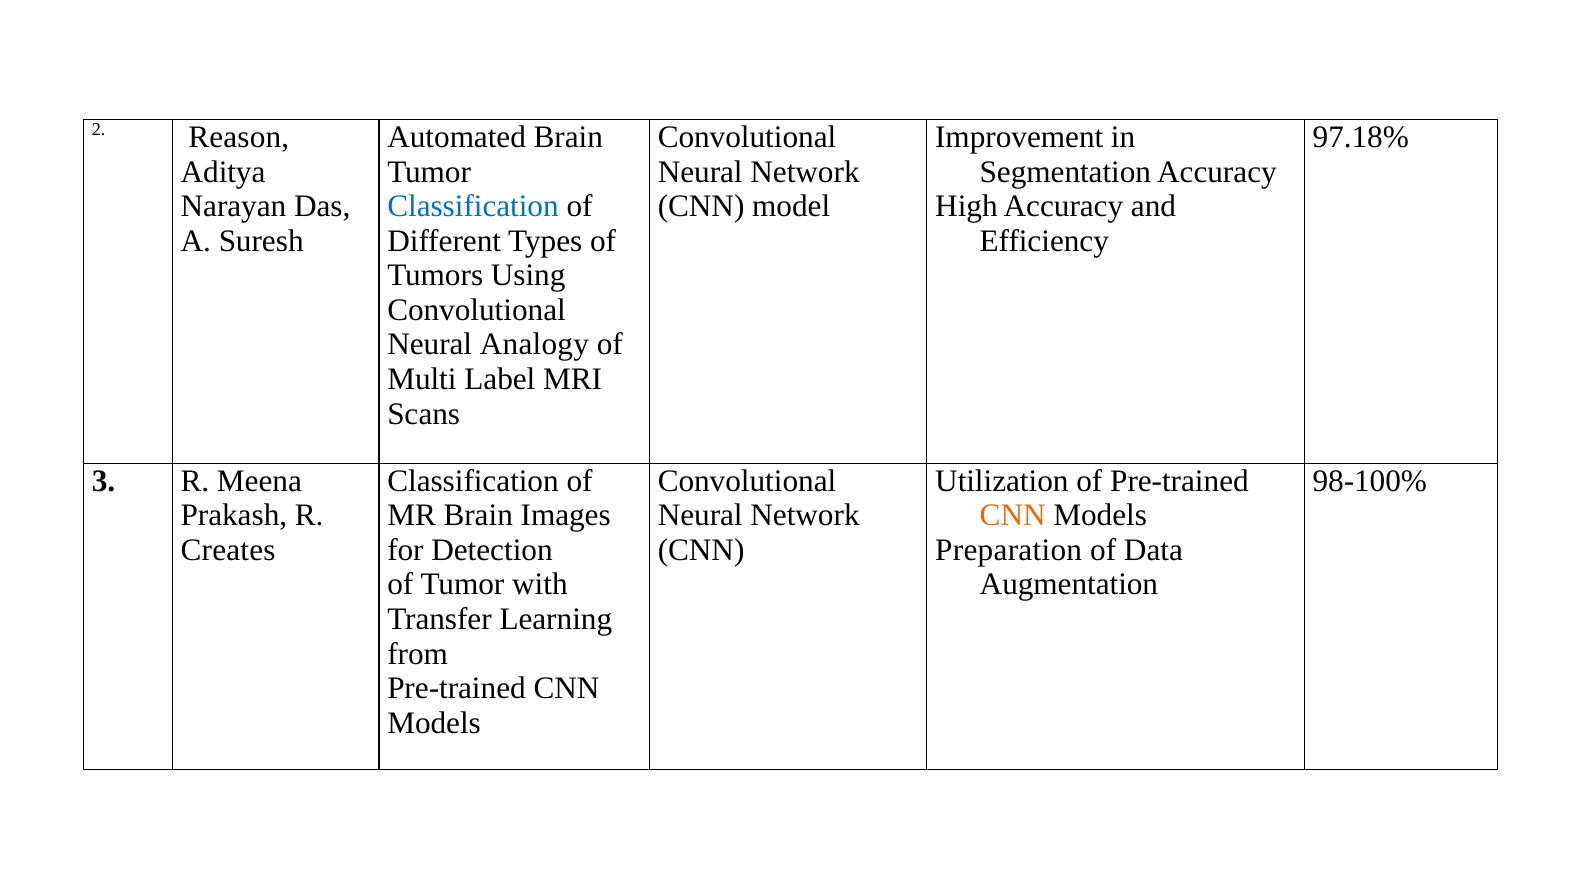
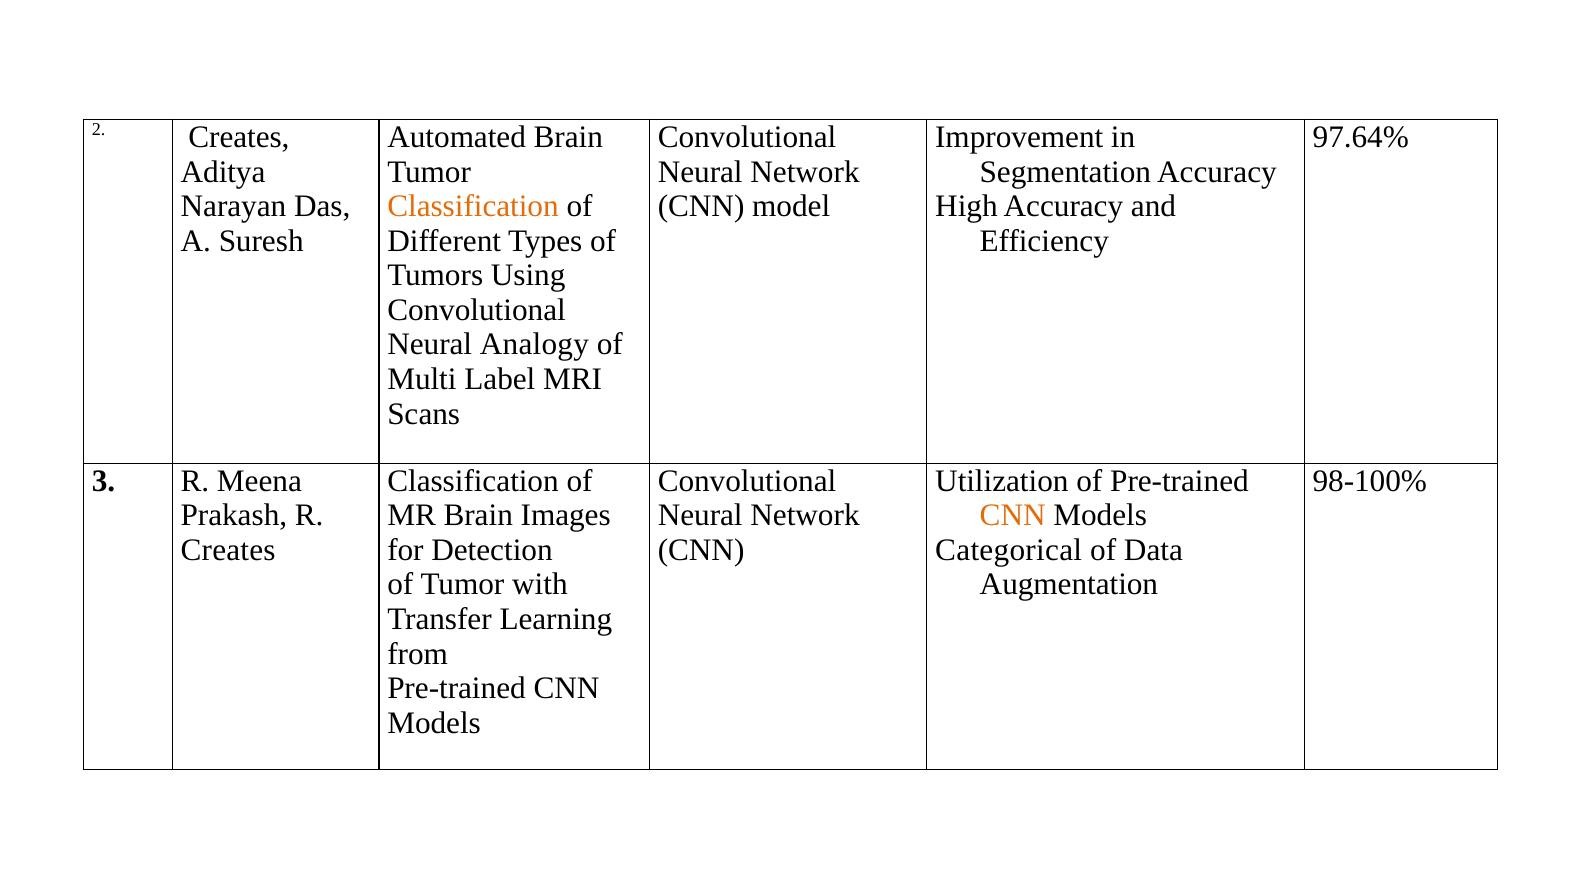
2 Reason: Reason -> Creates (239, 137)
97.18%: 97.18% -> 97.64% (1361, 137)
Classification colour: blue -> orange (473, 206)
Preparation: Preparation -> Categorical (1009, 550)
